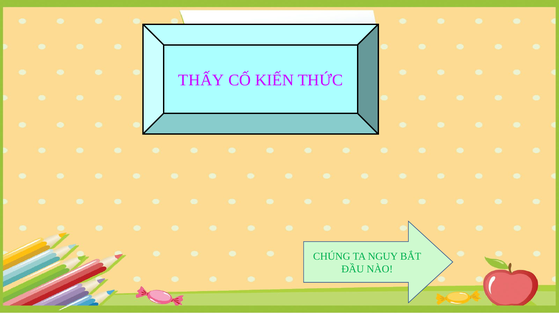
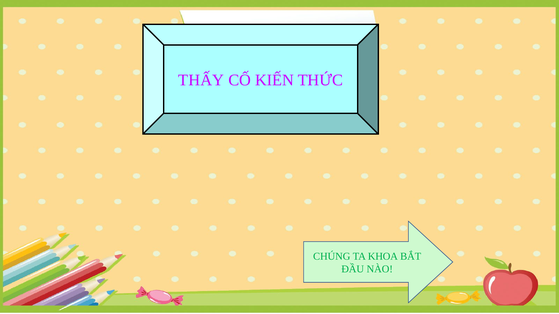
NGUY: NGUY -> KHOA (383, 257)
